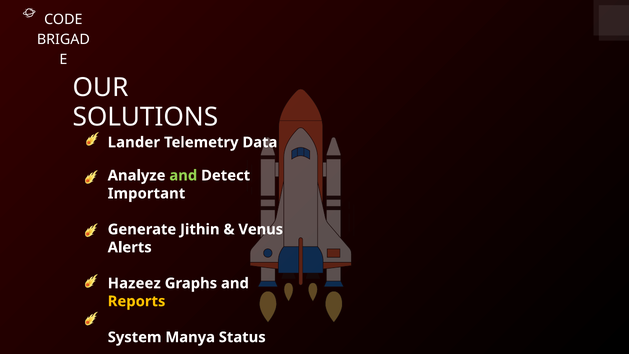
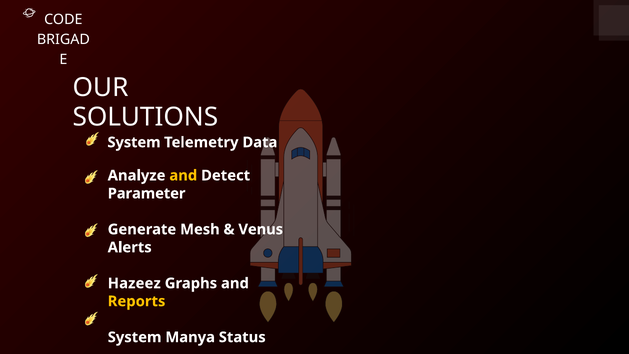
Lander: Lander -> System (134, 142)
and colour: light green -> yellow (183, 175)
Important: Important -> Parameter (147, 193)
Jithin: Jithin -> Mesh (200, 229)
